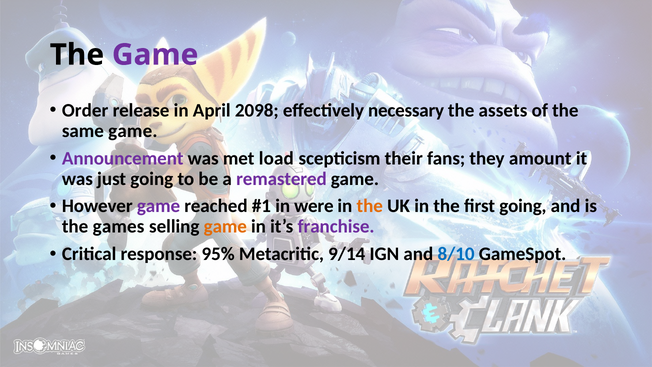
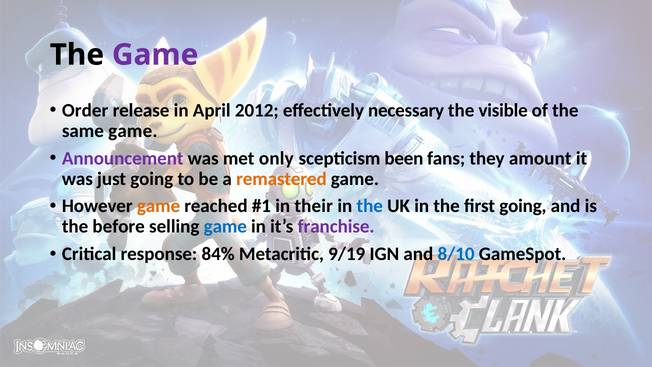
2098: 2098 -> 2012 (257, 110)
assets: assets -> visible (503, 110)
load: load -> only (276, 158)
their: their -> been (404, 158)
remastered colour: purple -> orange (281, 179)
game colour: purple -> orange (158, 206)
were: were -> their (314, 206)
the colour: orange -> blue (370, 206)
games: games -> before (119, 227)
game colour: orange -> blue (225, 227)
95%: 95% -> 84% (218, 254)
9/14: 9/14 -> 9/19 (347, 254)
